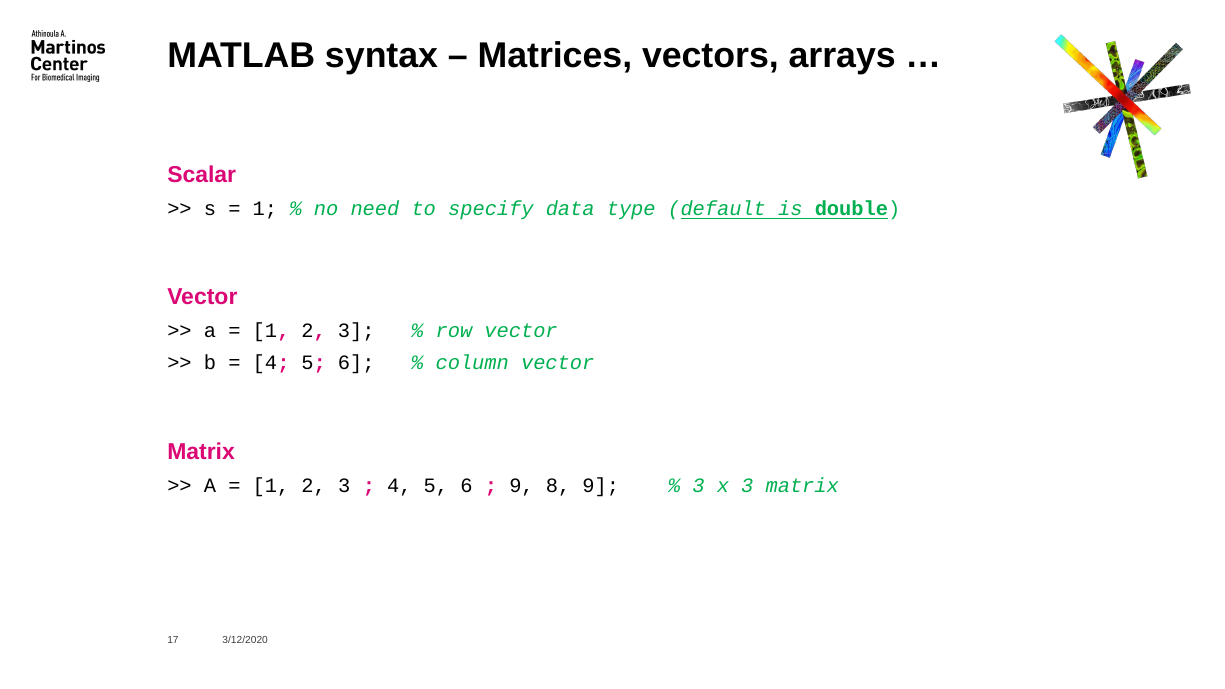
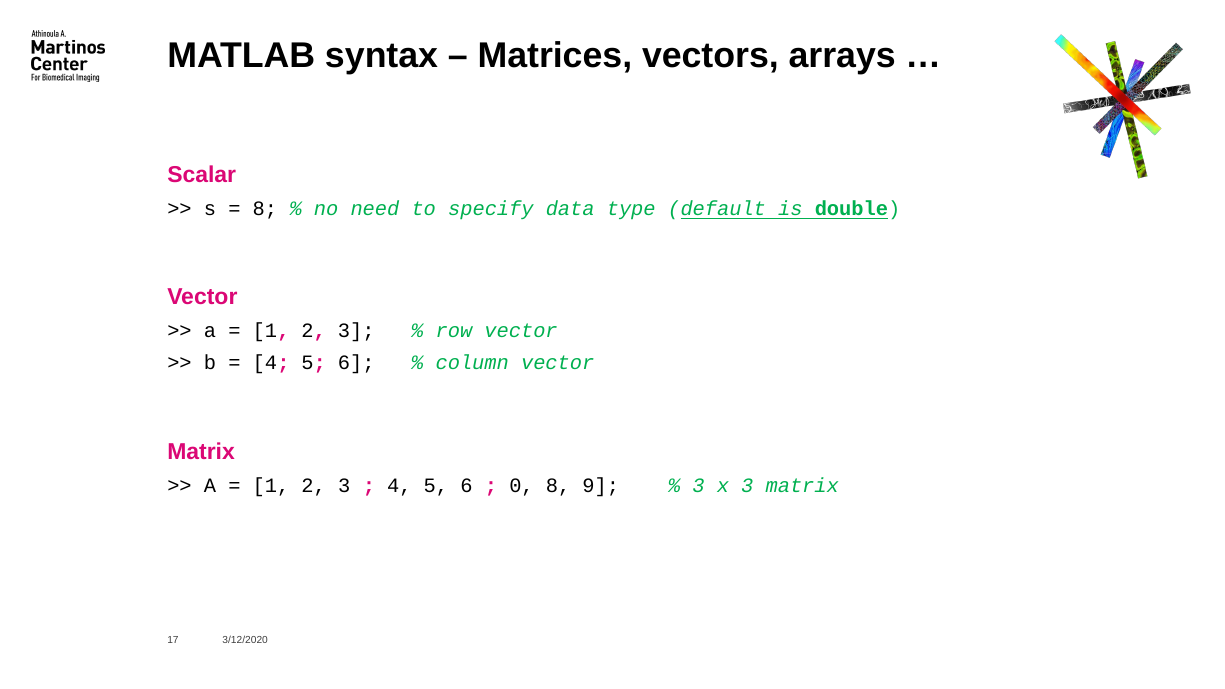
1: 1 -> 8 (265, 208)
9: 9 -> 0 (521, 486)
